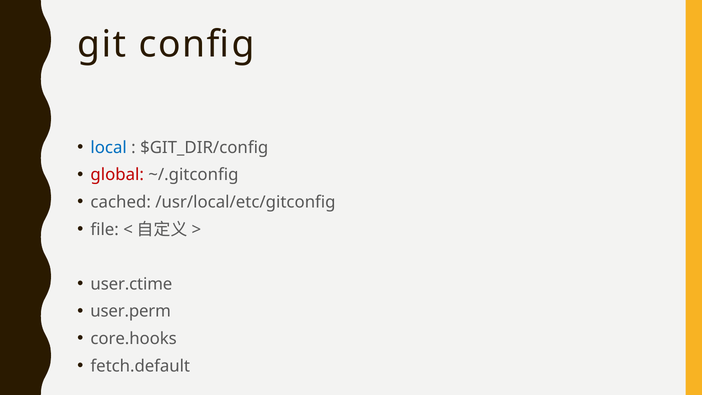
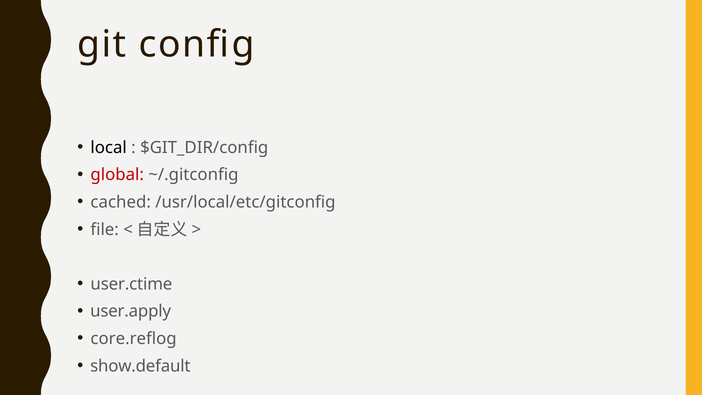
local colour: blue -> black (109, 148)
user.perm: user.perm -> user.apply (131, 311)
core.hooks: core.hooks -> core.reflog (134, 339)
fetch.default: fetch.default -> show.default (140, 366)
